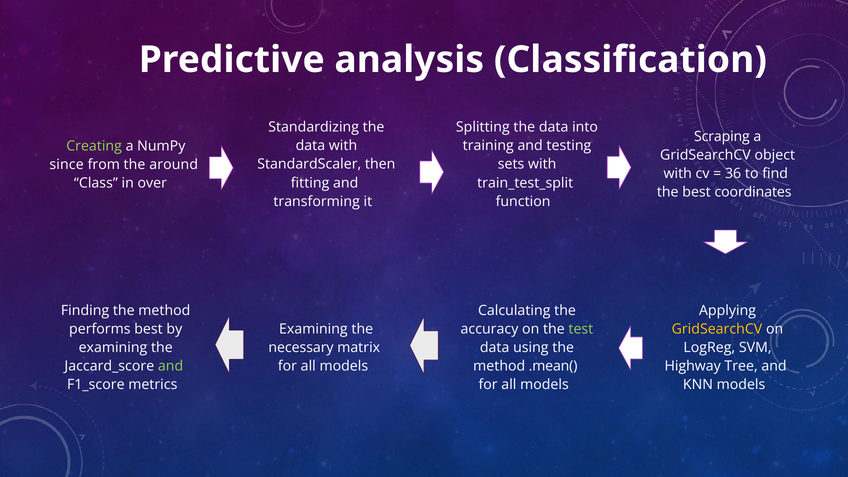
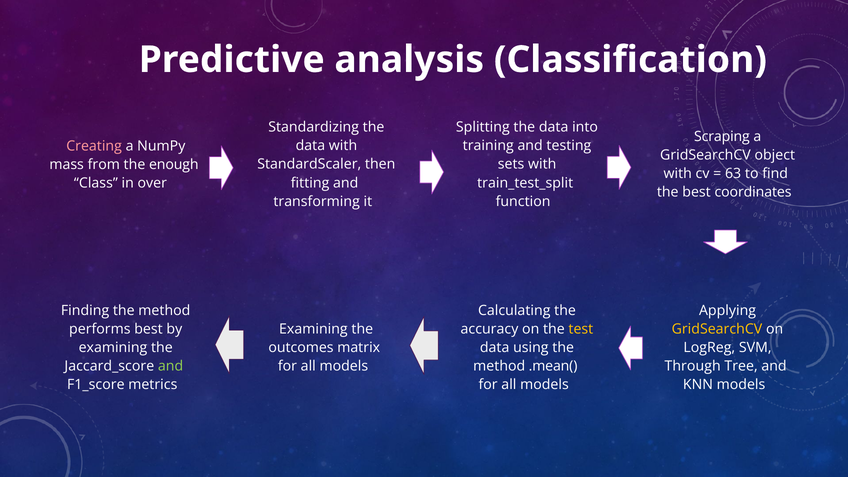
Creating colour: light green -> pink (94, 146)
since: since -> mass (67, 165)
around: around -> enough (174, 165)
36: 36 -> 63 (733, 174)
test colour: light green -> yellow (581, 329)
necessary: necessary -> outcomes (301, 348)
Highway: Highway -> Through (693, 366)
